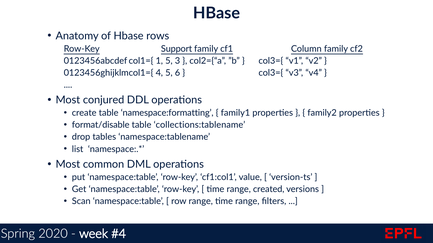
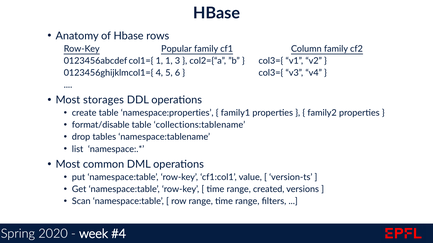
Support: Support -> Popular (176, 49)
1 5: 5 -> 1 (169, 61)
conjured: conjured -> storages (104, 100)
namespace:formatting: namespace:formatting -> namespace:properties (167, 113)
